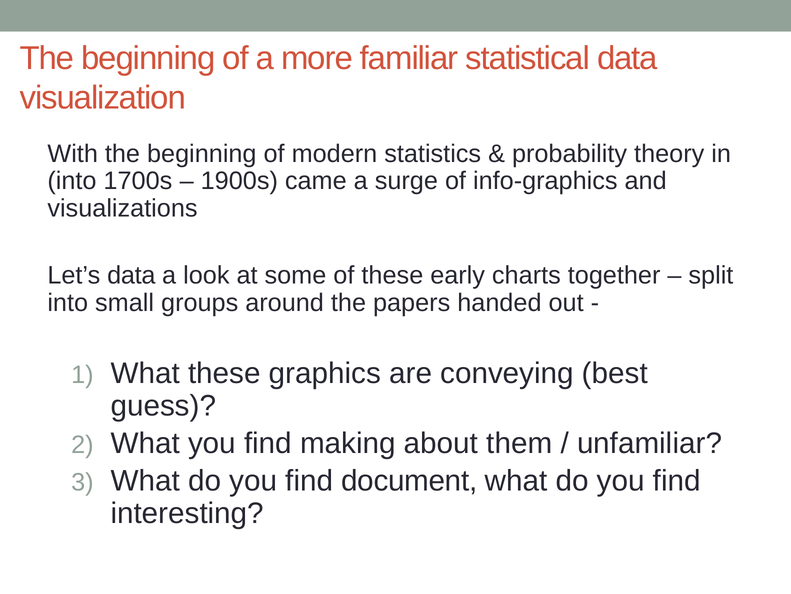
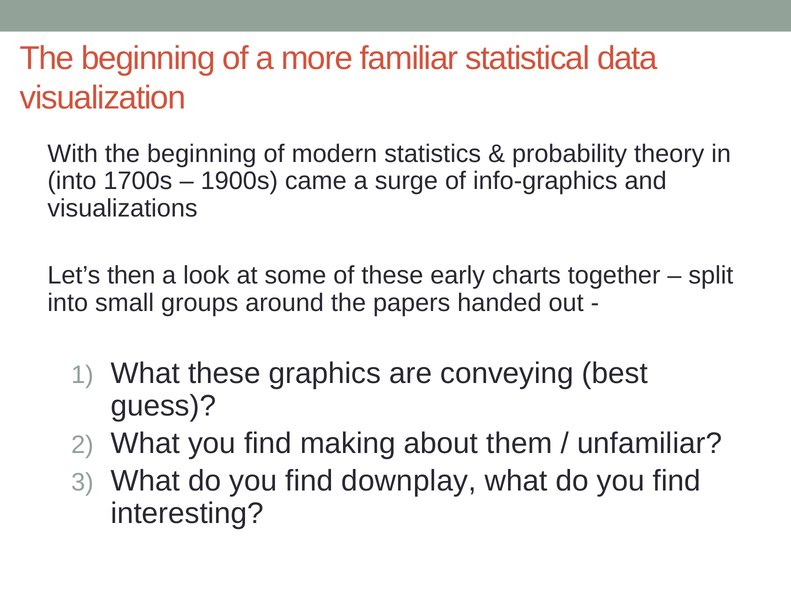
Let’s data: data -> then (131, 275)
document: document -> downplay (409, 481)
